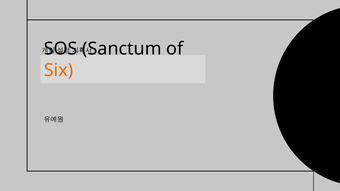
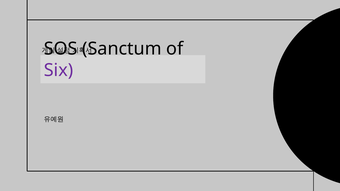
Six colour: orange -> purple (58, 70)
